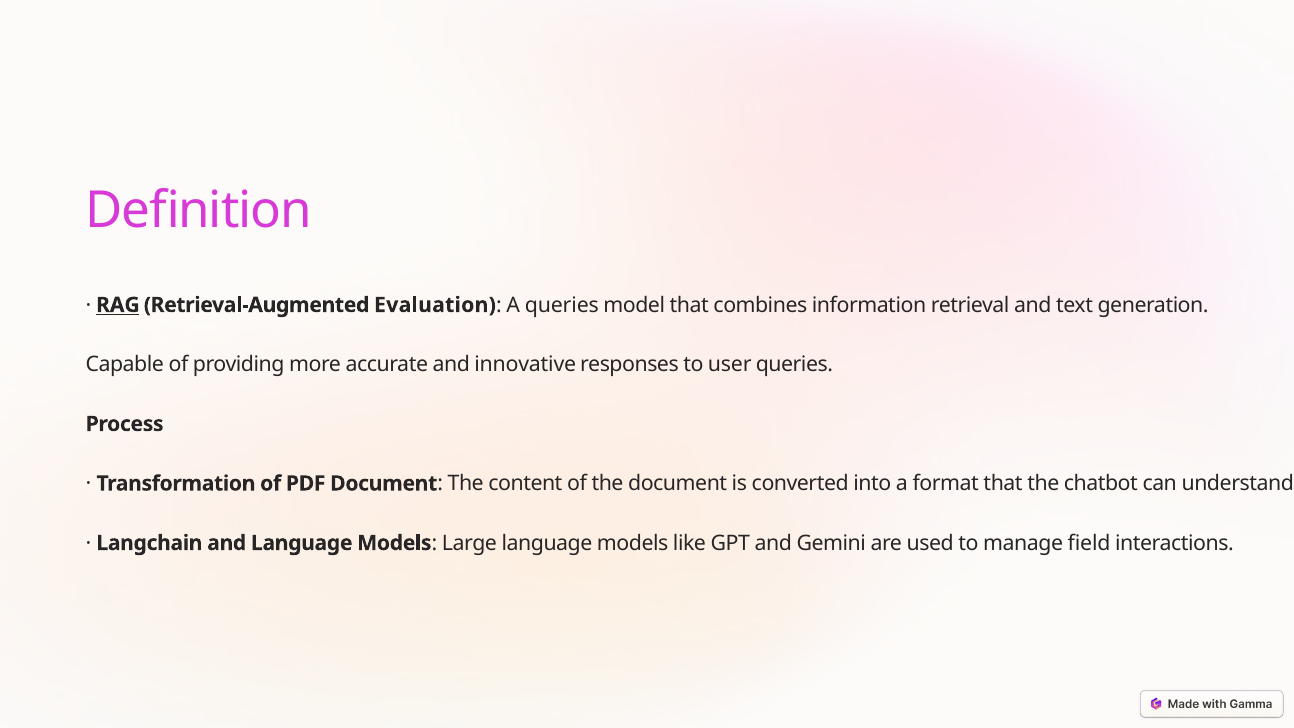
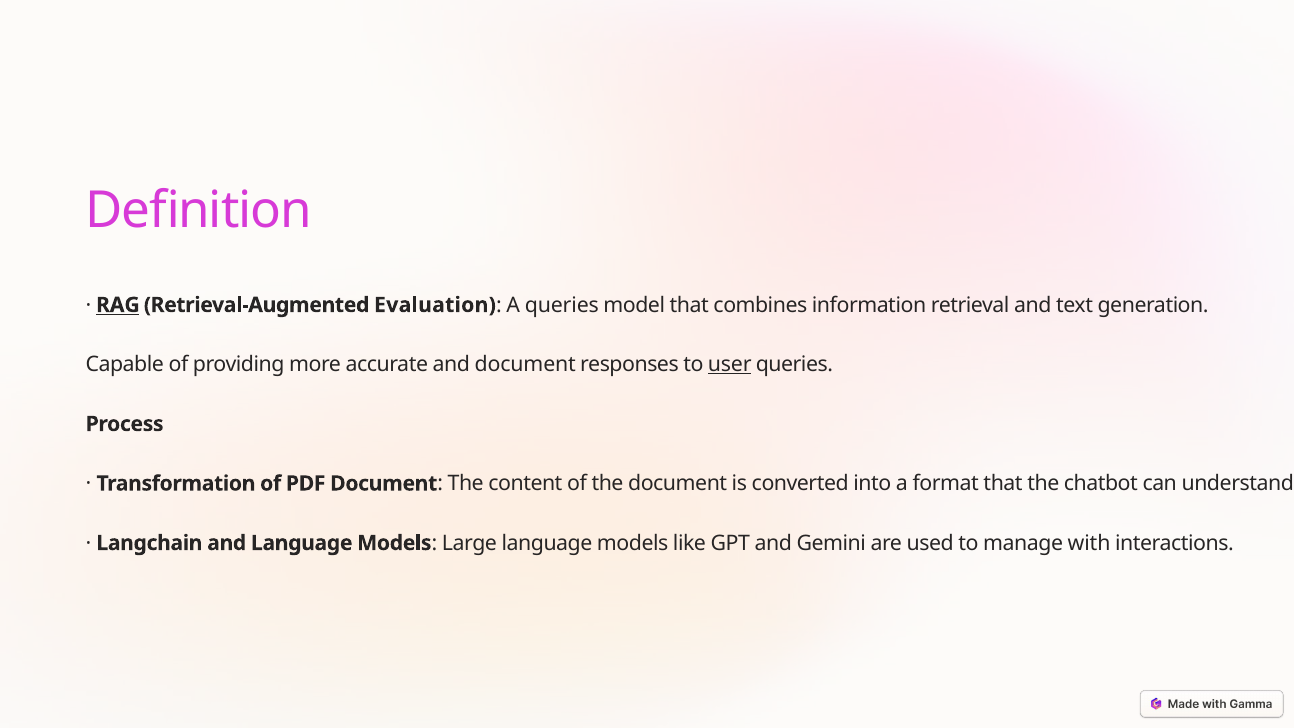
and innovative: innovative -> document (525, 364)
user underline: none -> present (730, 364)
field: field -> with (1089, 543)
